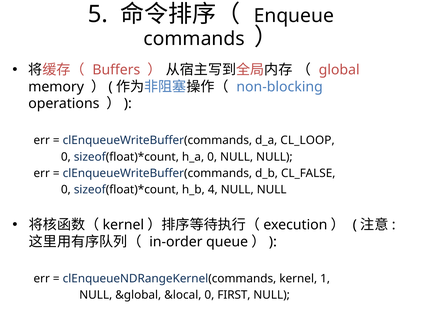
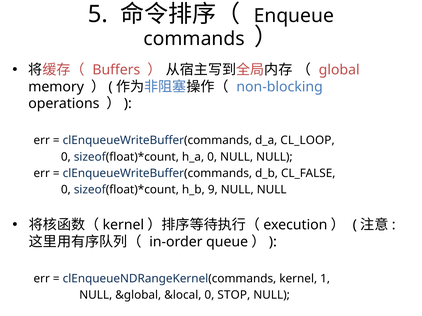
4: 4 -> 9 (213, 190)
FIRST: FIRST -> STOP (234, 295)
